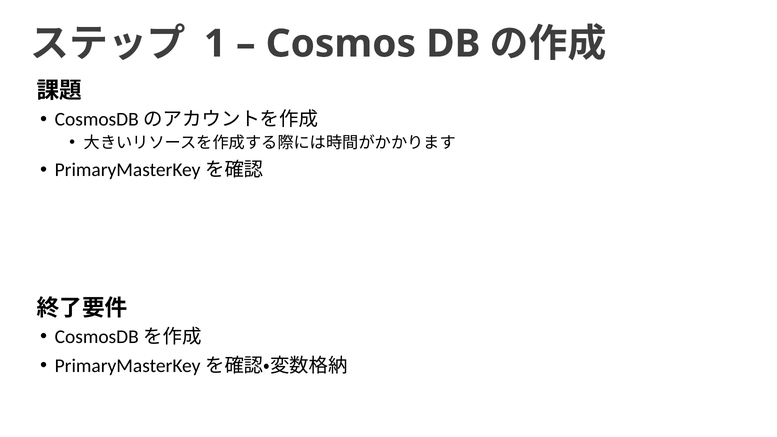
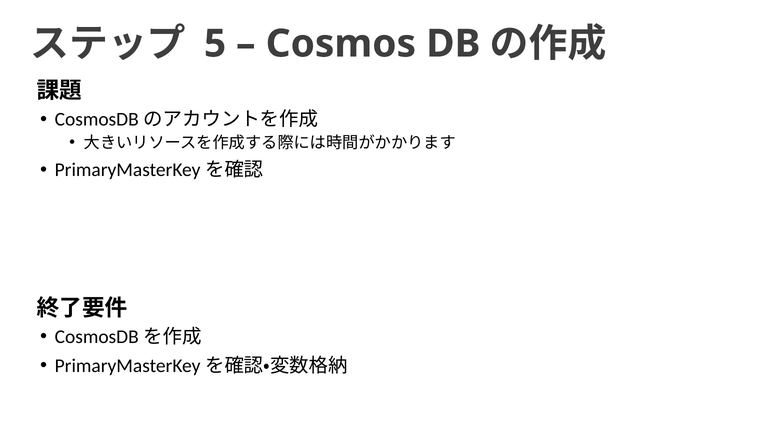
1: 1 -> 5 (215, 44)
